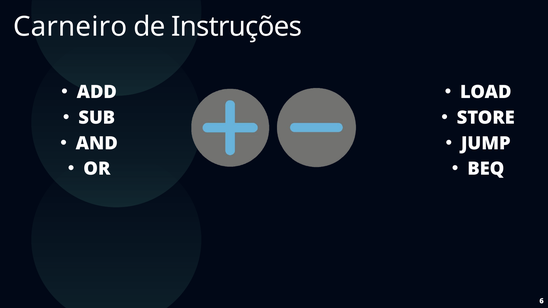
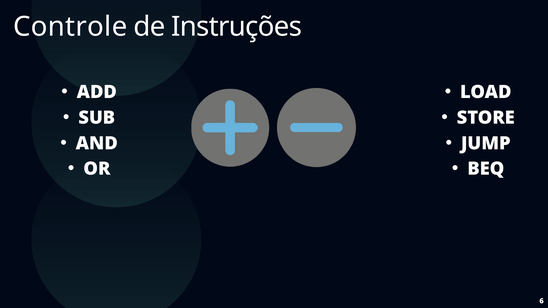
Carneiro: Carneiro -> Controle (70, 27)
